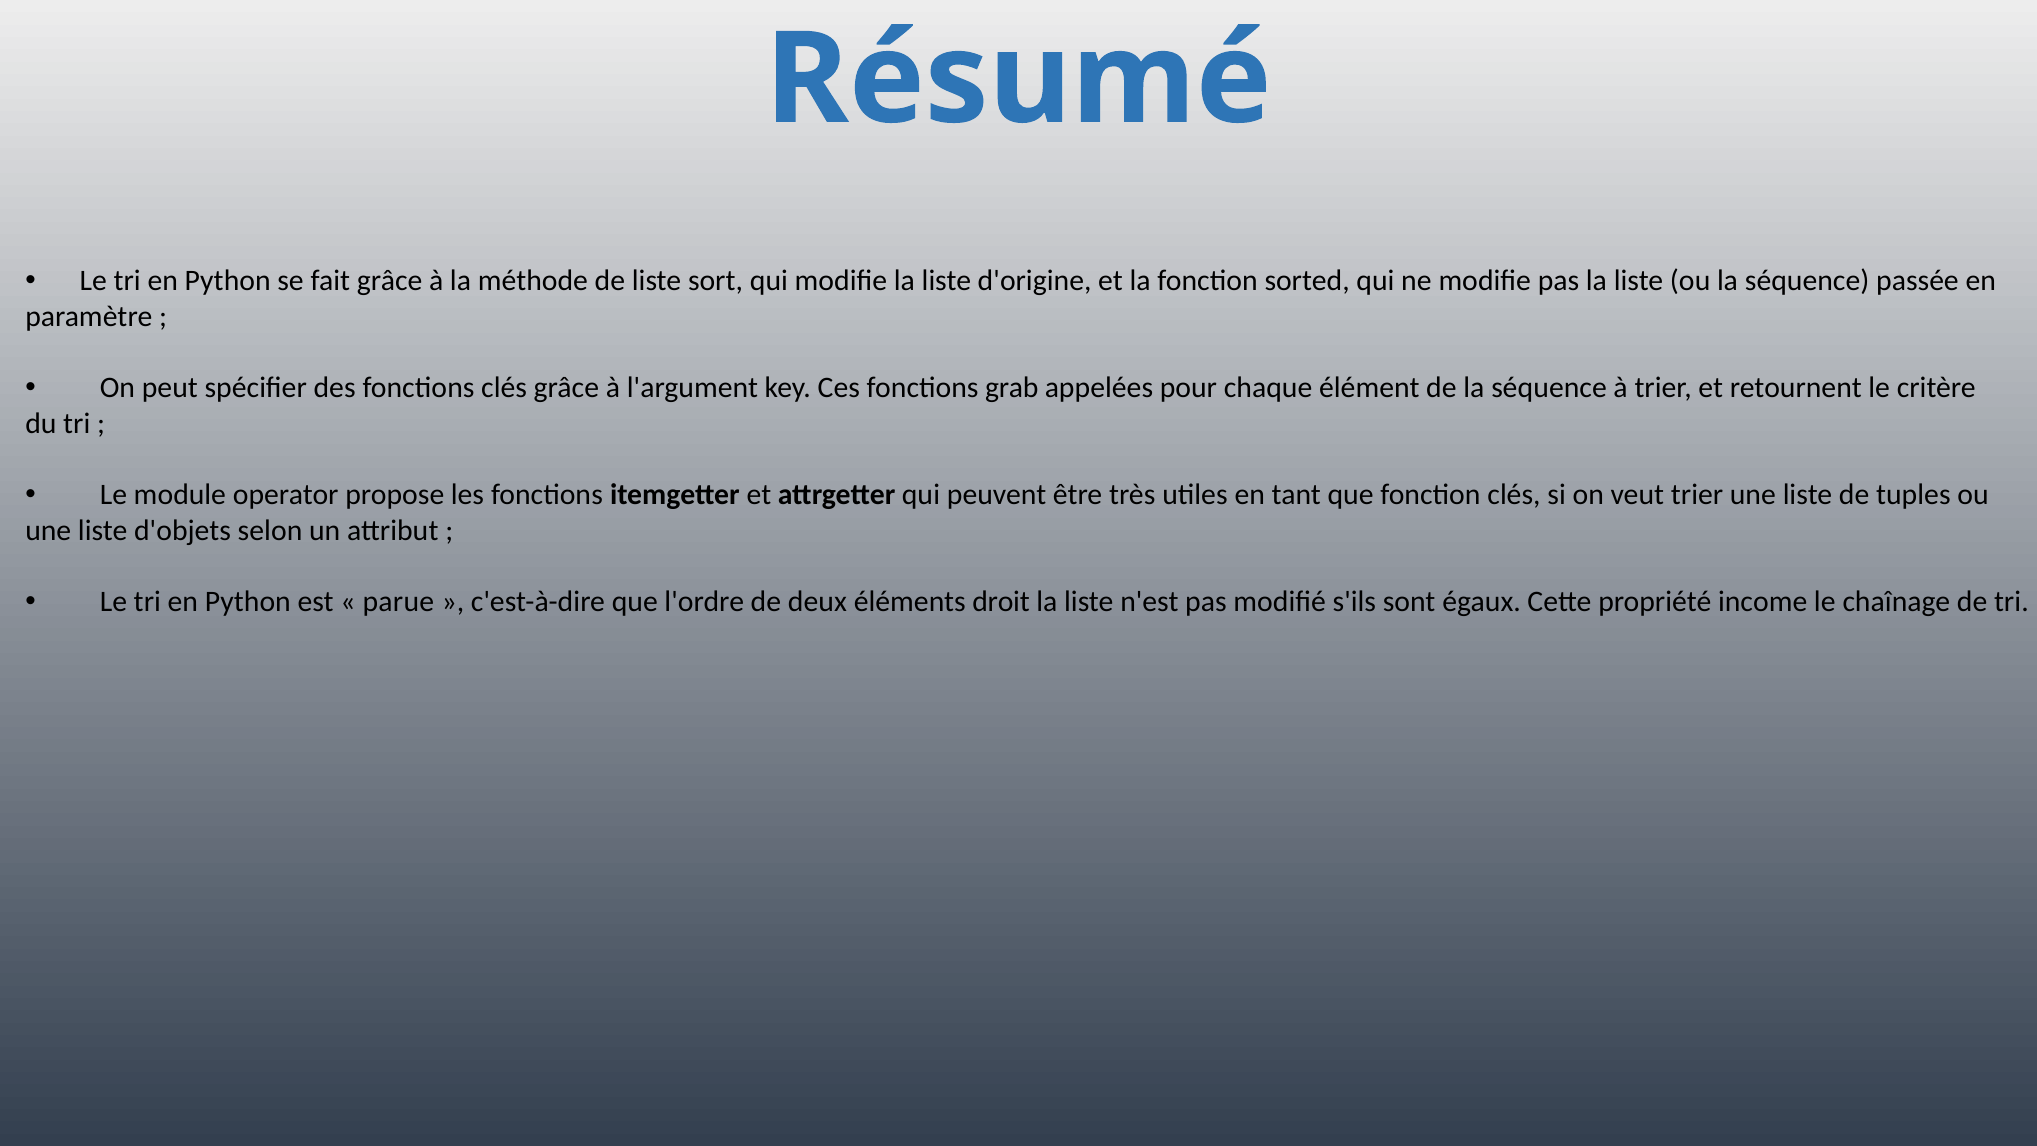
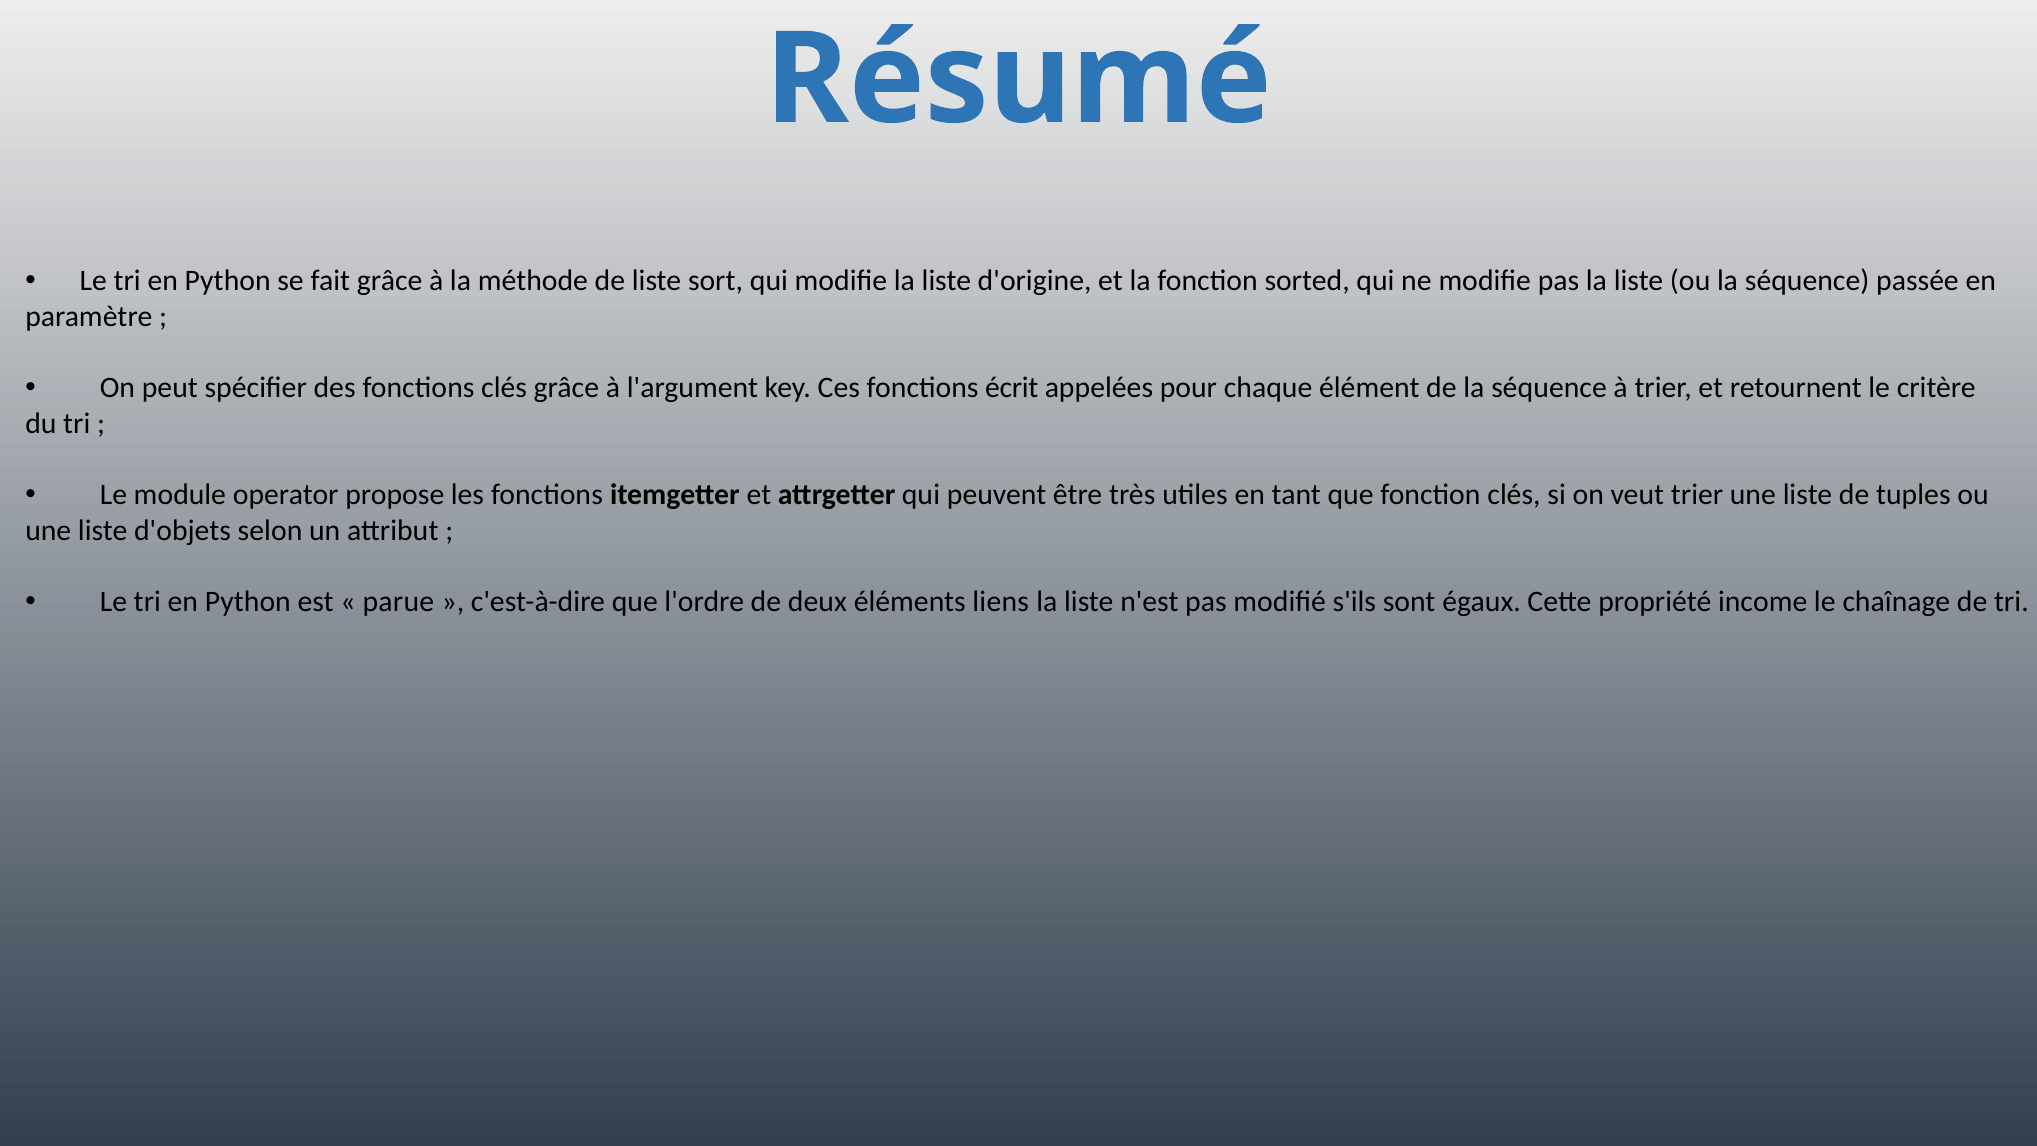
grab: grab -> écrit (1012, 388)
droit: droit -> liens (1001, 602)
